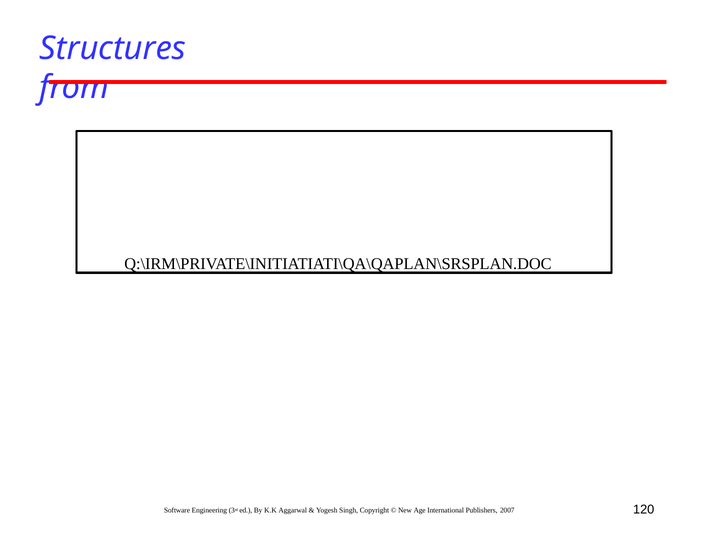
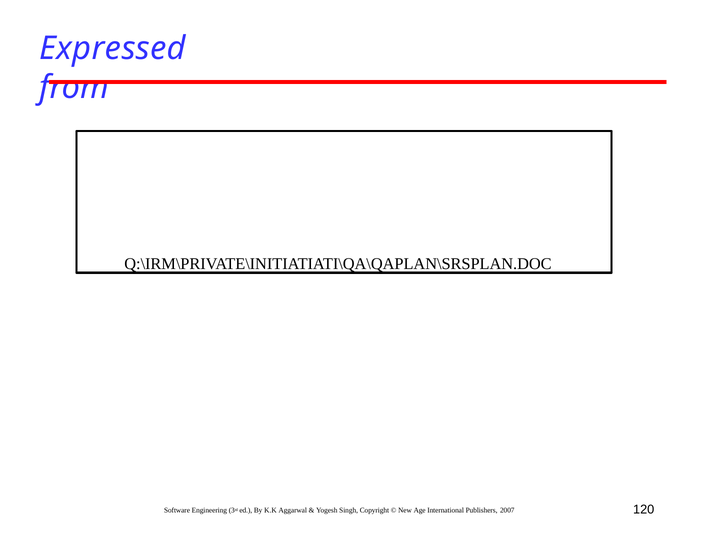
Structures: Structures -> Expressed (113, 48)
